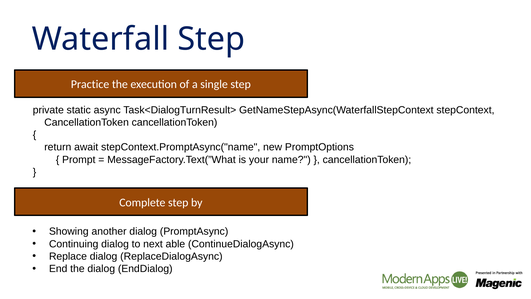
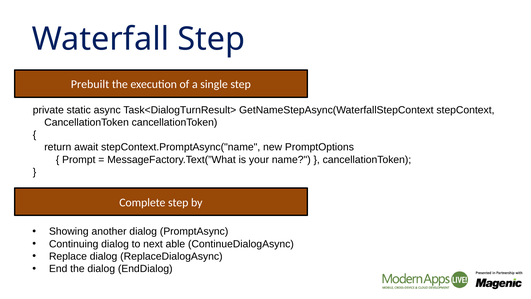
Practice: Practice -> Prebuilt (90, 84)
